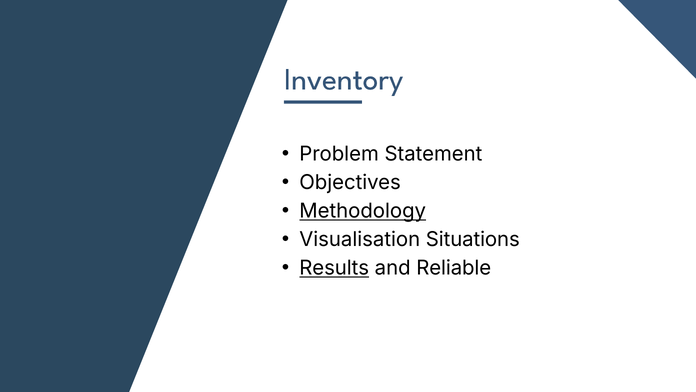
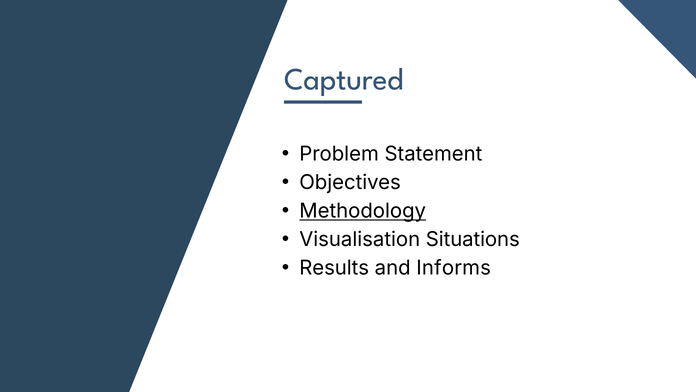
Inventory: Inventory -> Captured (344, 79)
Results underline: present -> none (334, 268)
Reliable: Reliable -> Informs (454, 268)
